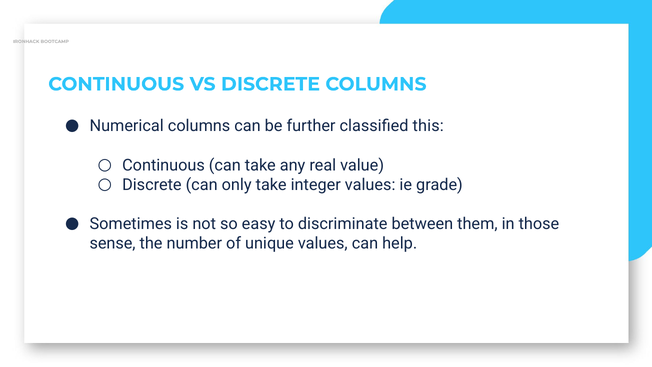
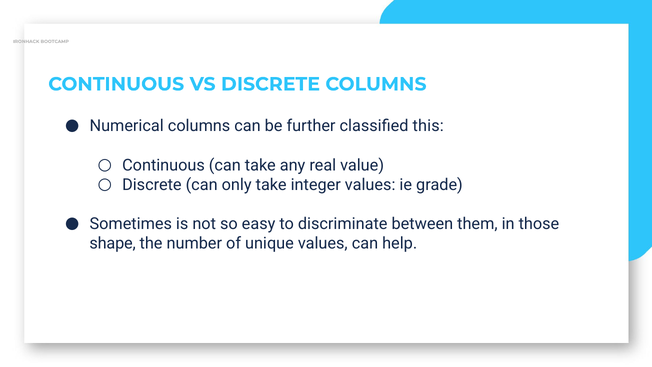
sense: sense -> shape (113, 243)
